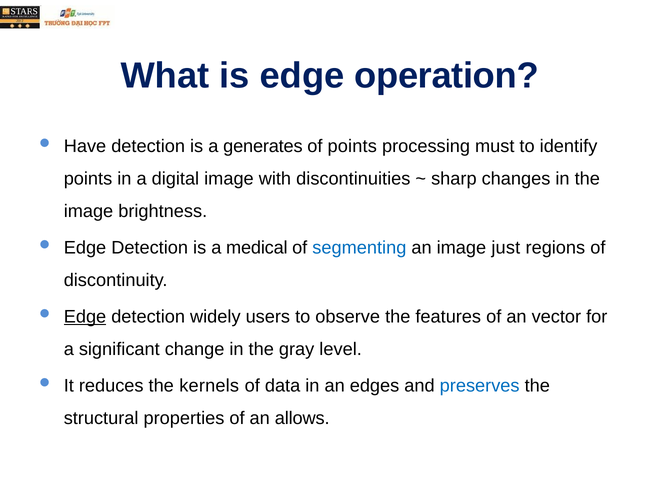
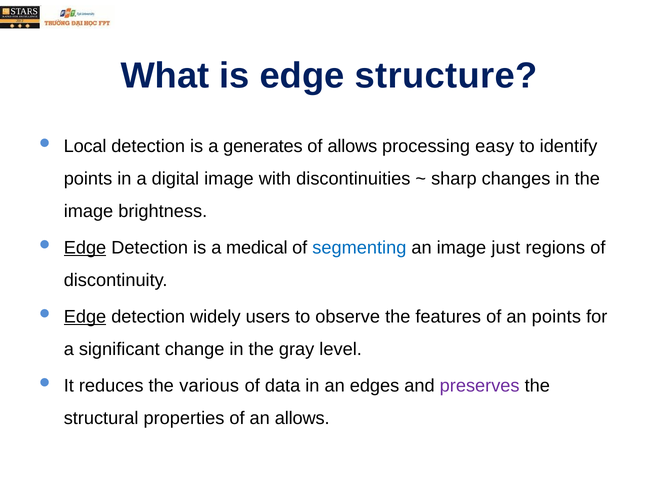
operation: operation -> structure (446, 76)
Have: Have -> Local (85, 146)
of points: points -> allows (352, 146)
must: must -> easy (495, 146)
Edge underline: none -> present (85, 248)
an vector: vector -> points (556, 317)
kernels: kernels -> various (209, 386)
preserves colour: blue -> purple (480, 386)
